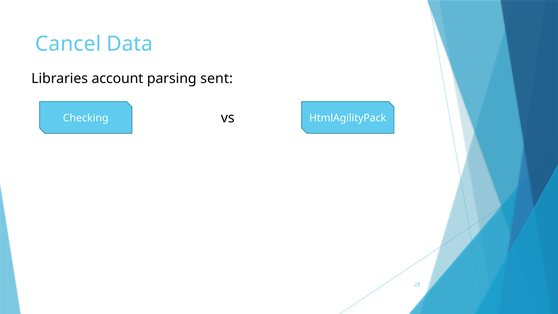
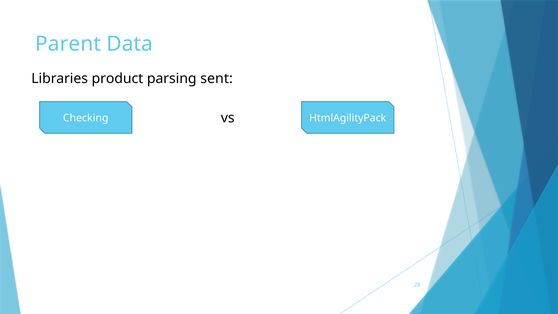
Cancel: Cancel -> Parent (68, 44)
account: account -> product (117, 79)
